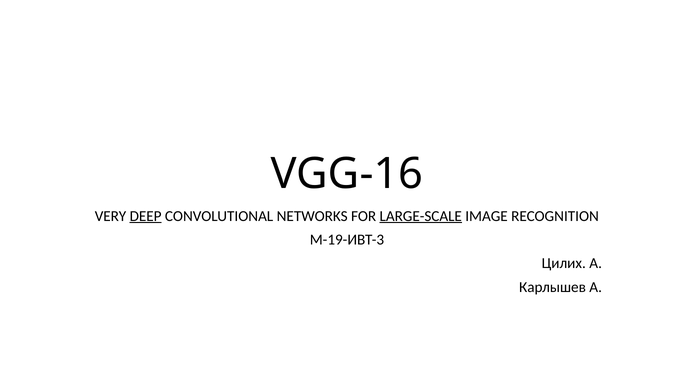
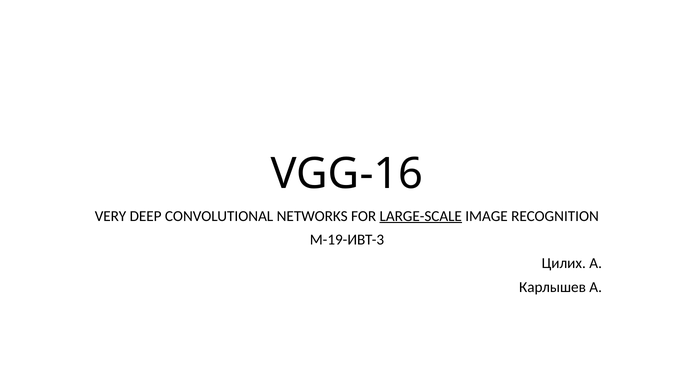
DEEP underline: present -> none (146, 216)
